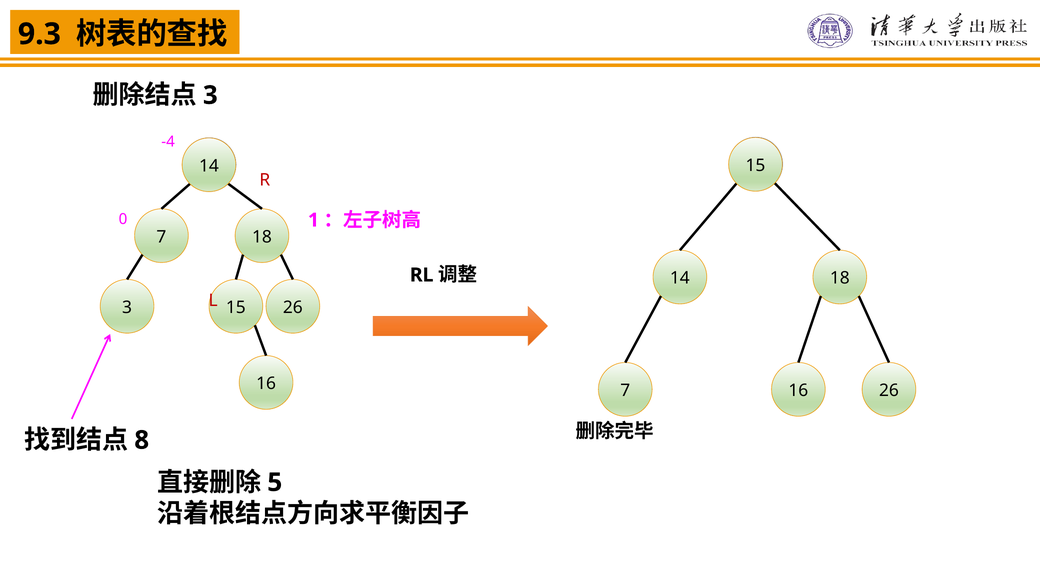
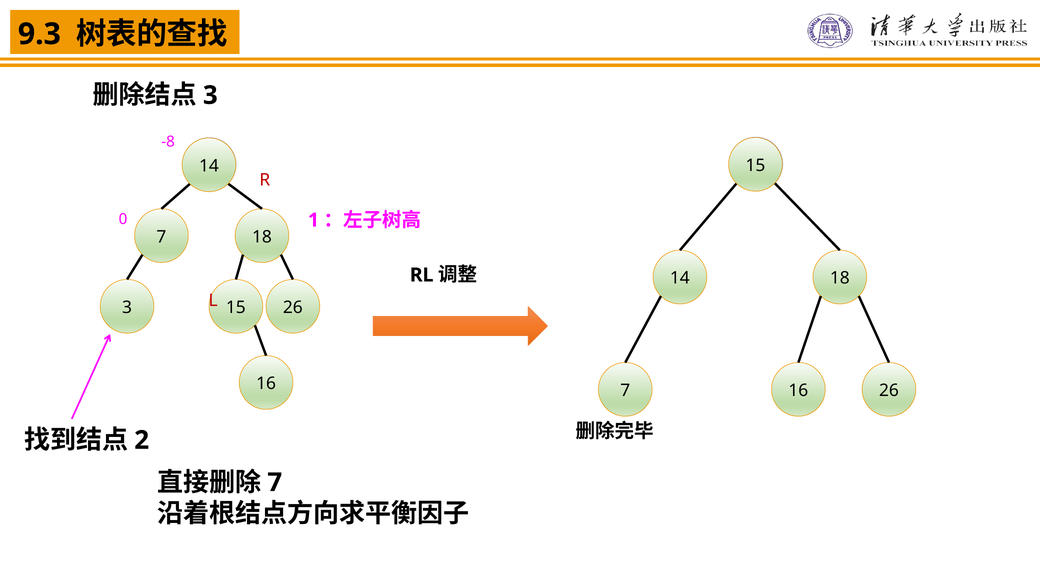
-4: -4 -> -8 (168, 142)
8: 8 -> 2 (142, 440)
5: 5 -> 7 (275, 482)
